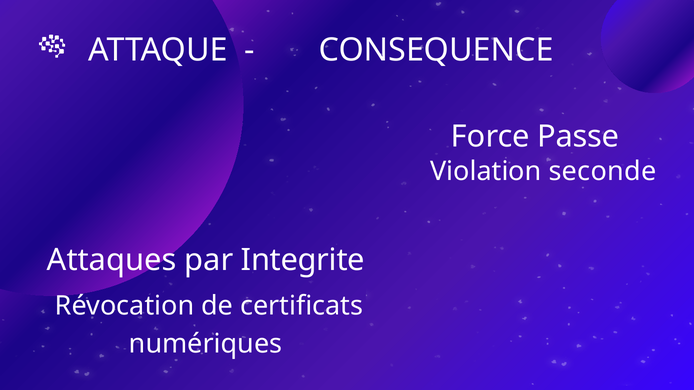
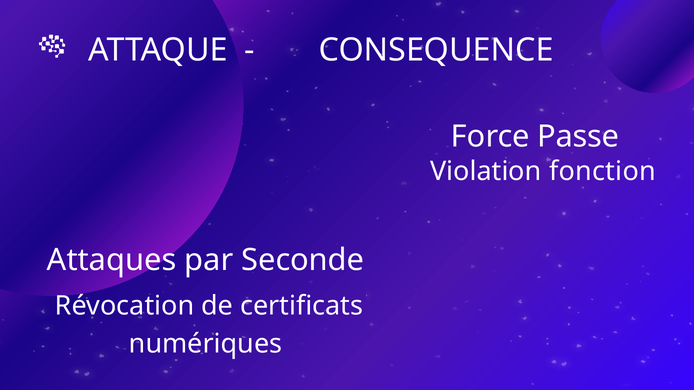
seconde: seconde -> fonction (602, 171)
Integrite: Integrite -> Seconde (303, 260)
